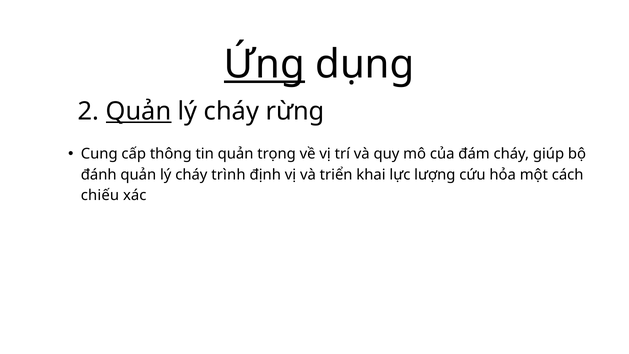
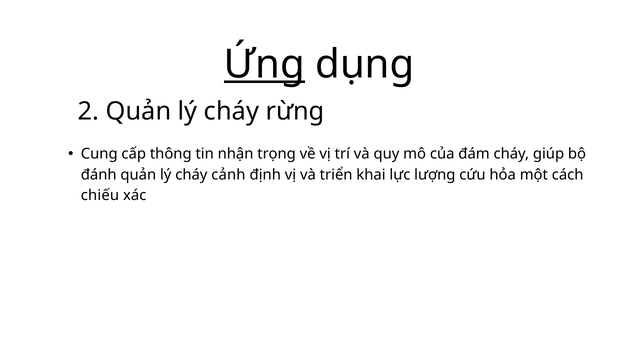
Quản underline: present -> none (139, 111)
tin quản: quản -> nhận (236, 154)
trình: trình -> cảnh (228, 175)
